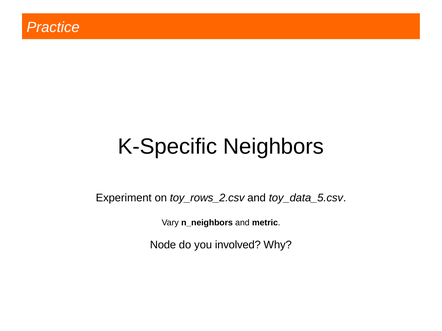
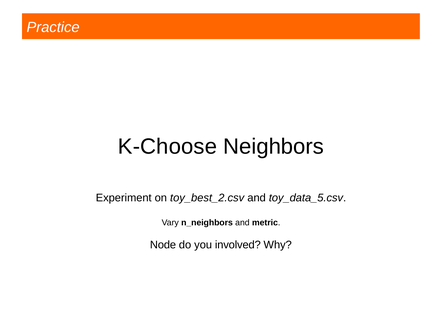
K-Specific: K-Specific -> K-Choose (167, 147)
toy_rows_2.csv: toy_rows_2.csv -> toy_best_2.csv (207, 198)
